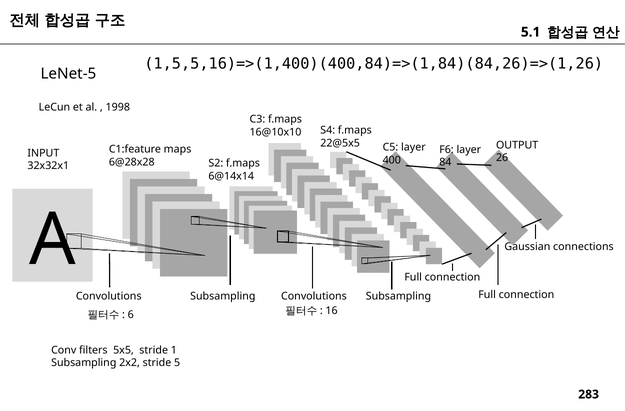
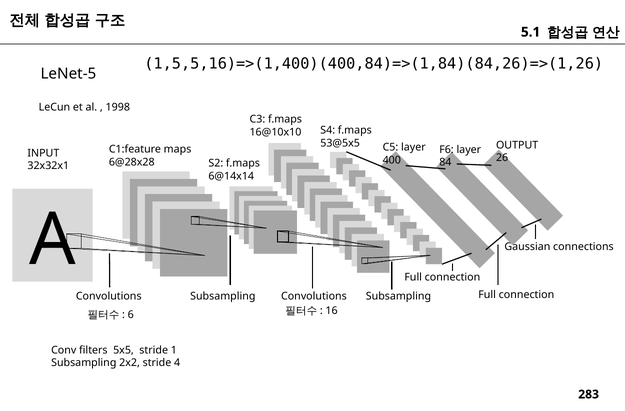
22@5x5: 22@5x5 -> 53@5x5 (340, 143)
5: 5 -> 4 (177, 363)
